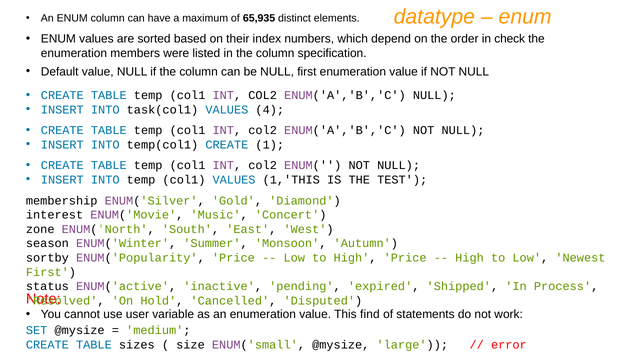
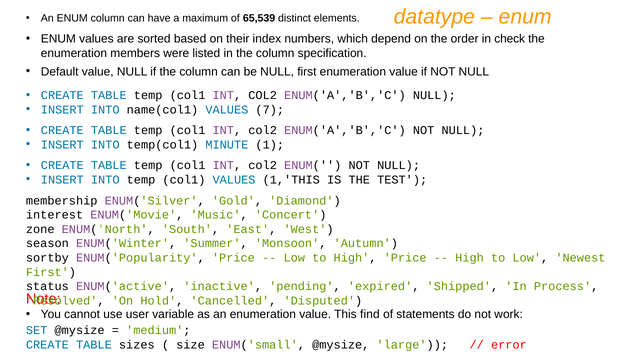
65,935: 65,935 -> 65,539 (259, 18)
task(col1: task(col1 -> name(col1 (162, 110)
4: 4 -> 7 (270, 110)
temp(col1 CREATE: CREATE -> MINUTE (227, 145)
